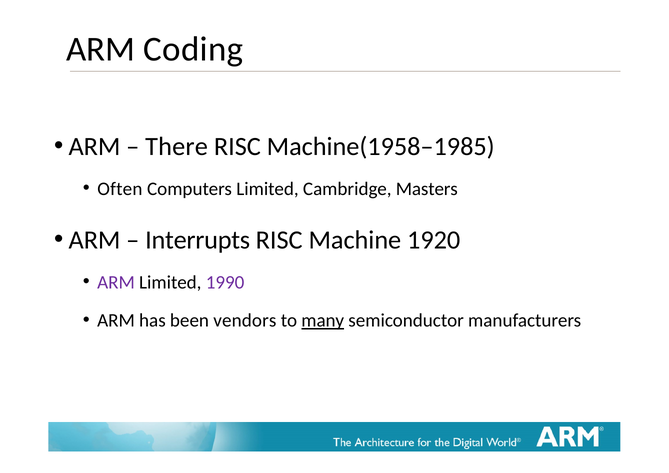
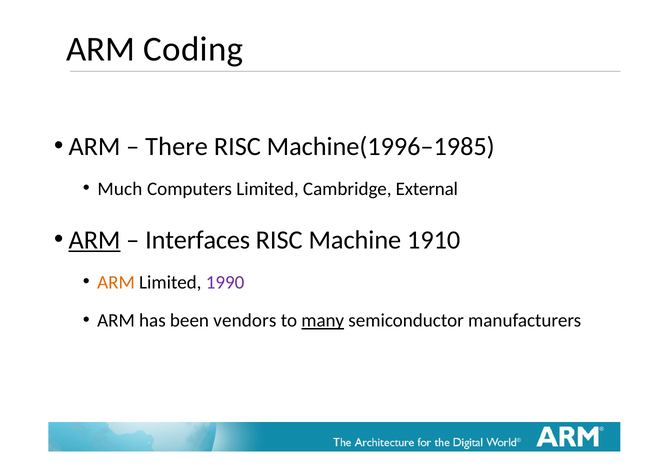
Machine(1958–1985: Machine(1958–1985 -> Machine(1996–1985 (381, 146)
Often: Often -> Much (120, 189)
Masters: Masters -> External (427, 189)
ARM underline: none -> present (95, 240)
Interrupts: Interrupts -> Interfaces (198, 240)
1920: 1920 -> 1910 (434, 240)
ARM colour: purple -> orange (116, 282)
